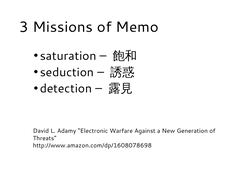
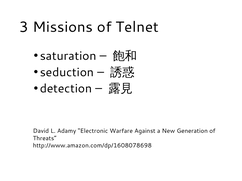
Memo: Memo -> Telnet (137, 27)
